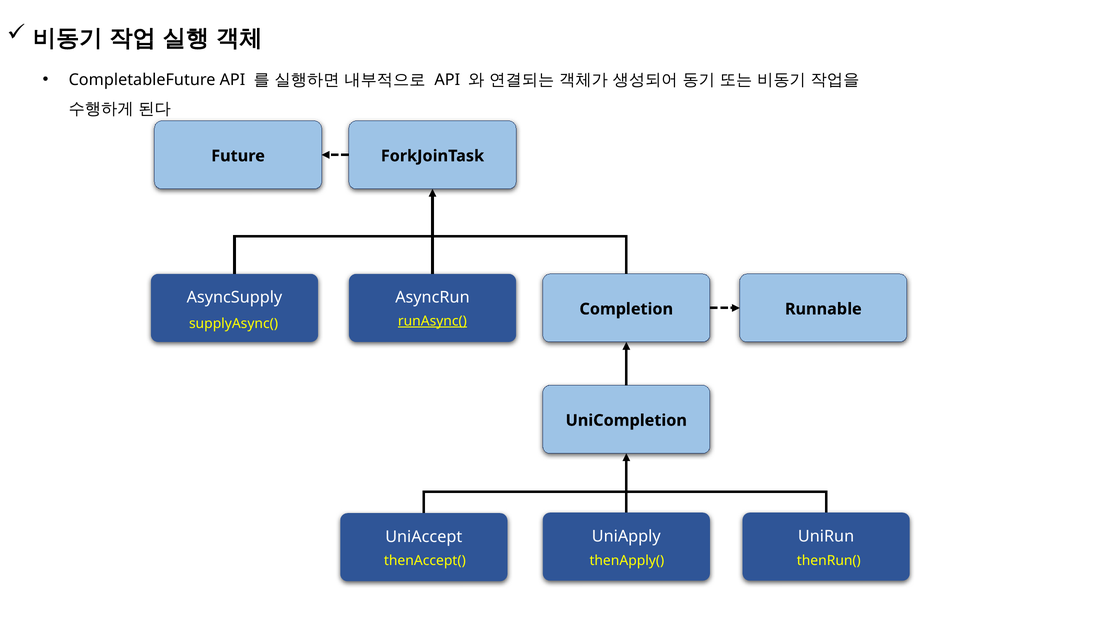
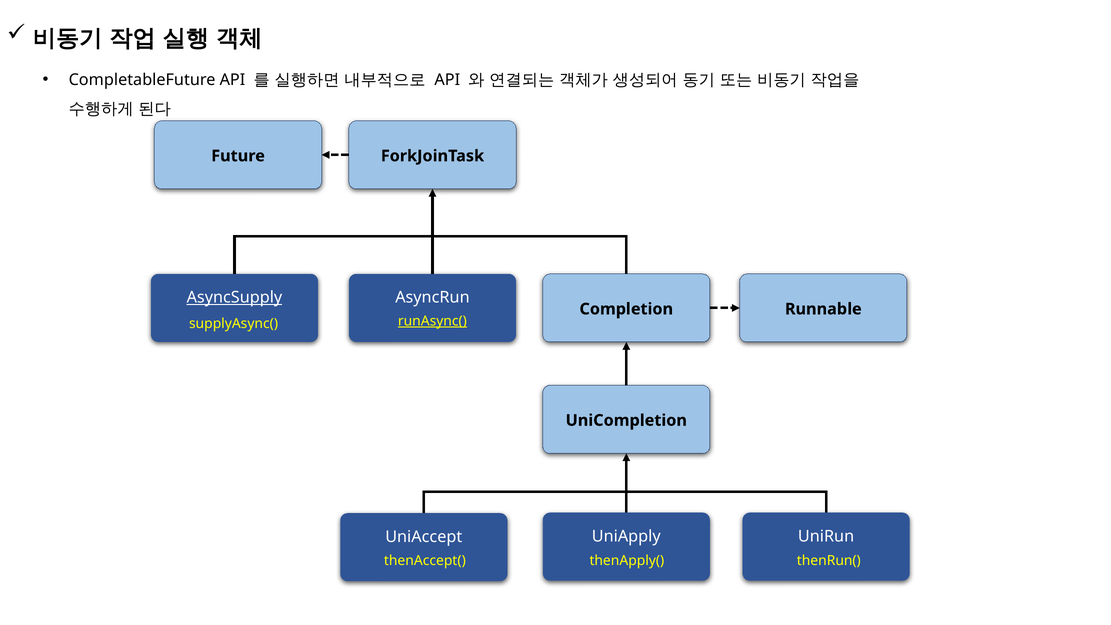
AsyncSupply underline: none -> present (234, 298)
